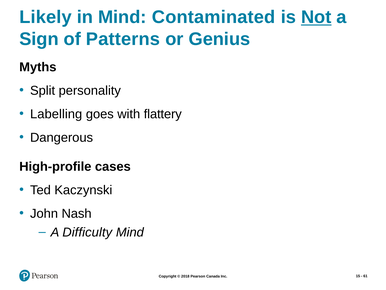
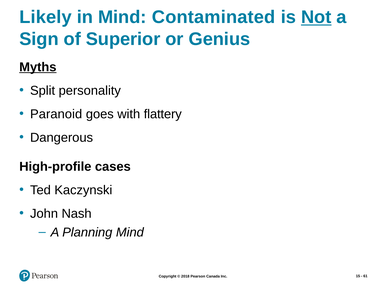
Patterns: Patterns -> Superior (123, 39)
Myths underline: none -> present (38, 67)
Labelling: Labelling -> Paranoid (56, 114)
Difficulty: Difficulty -> Planning (87, 232)
